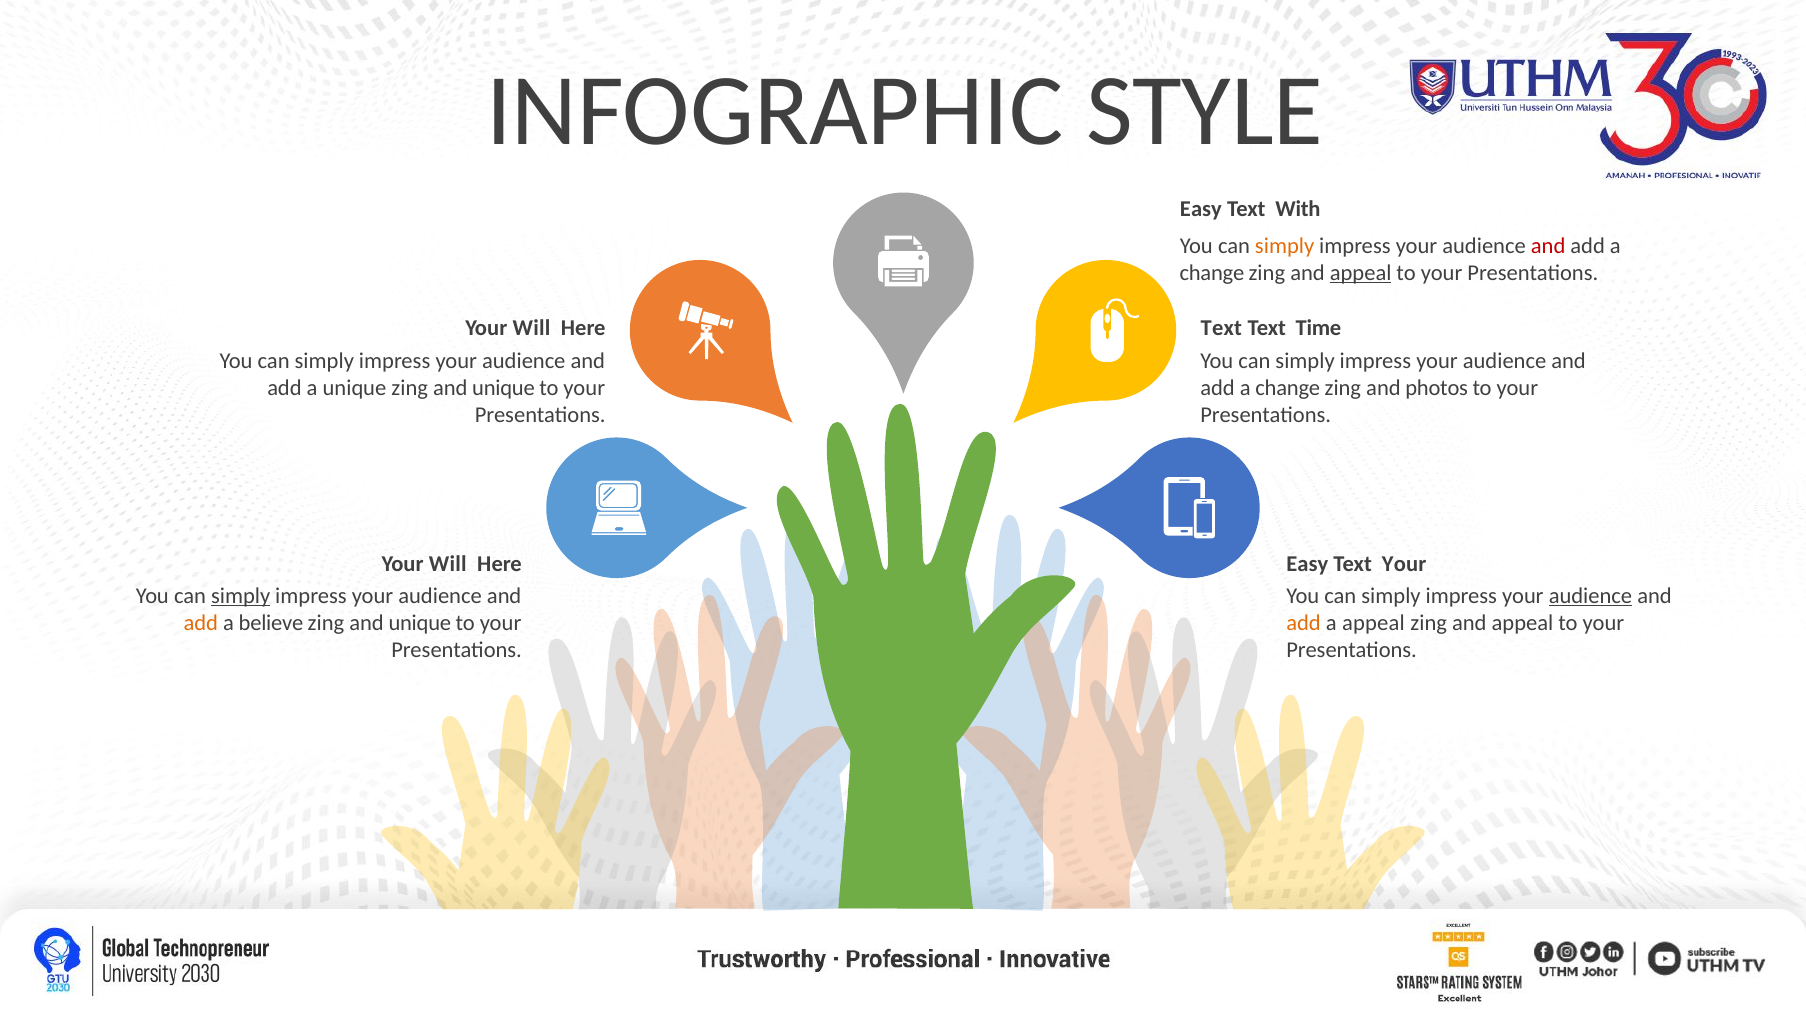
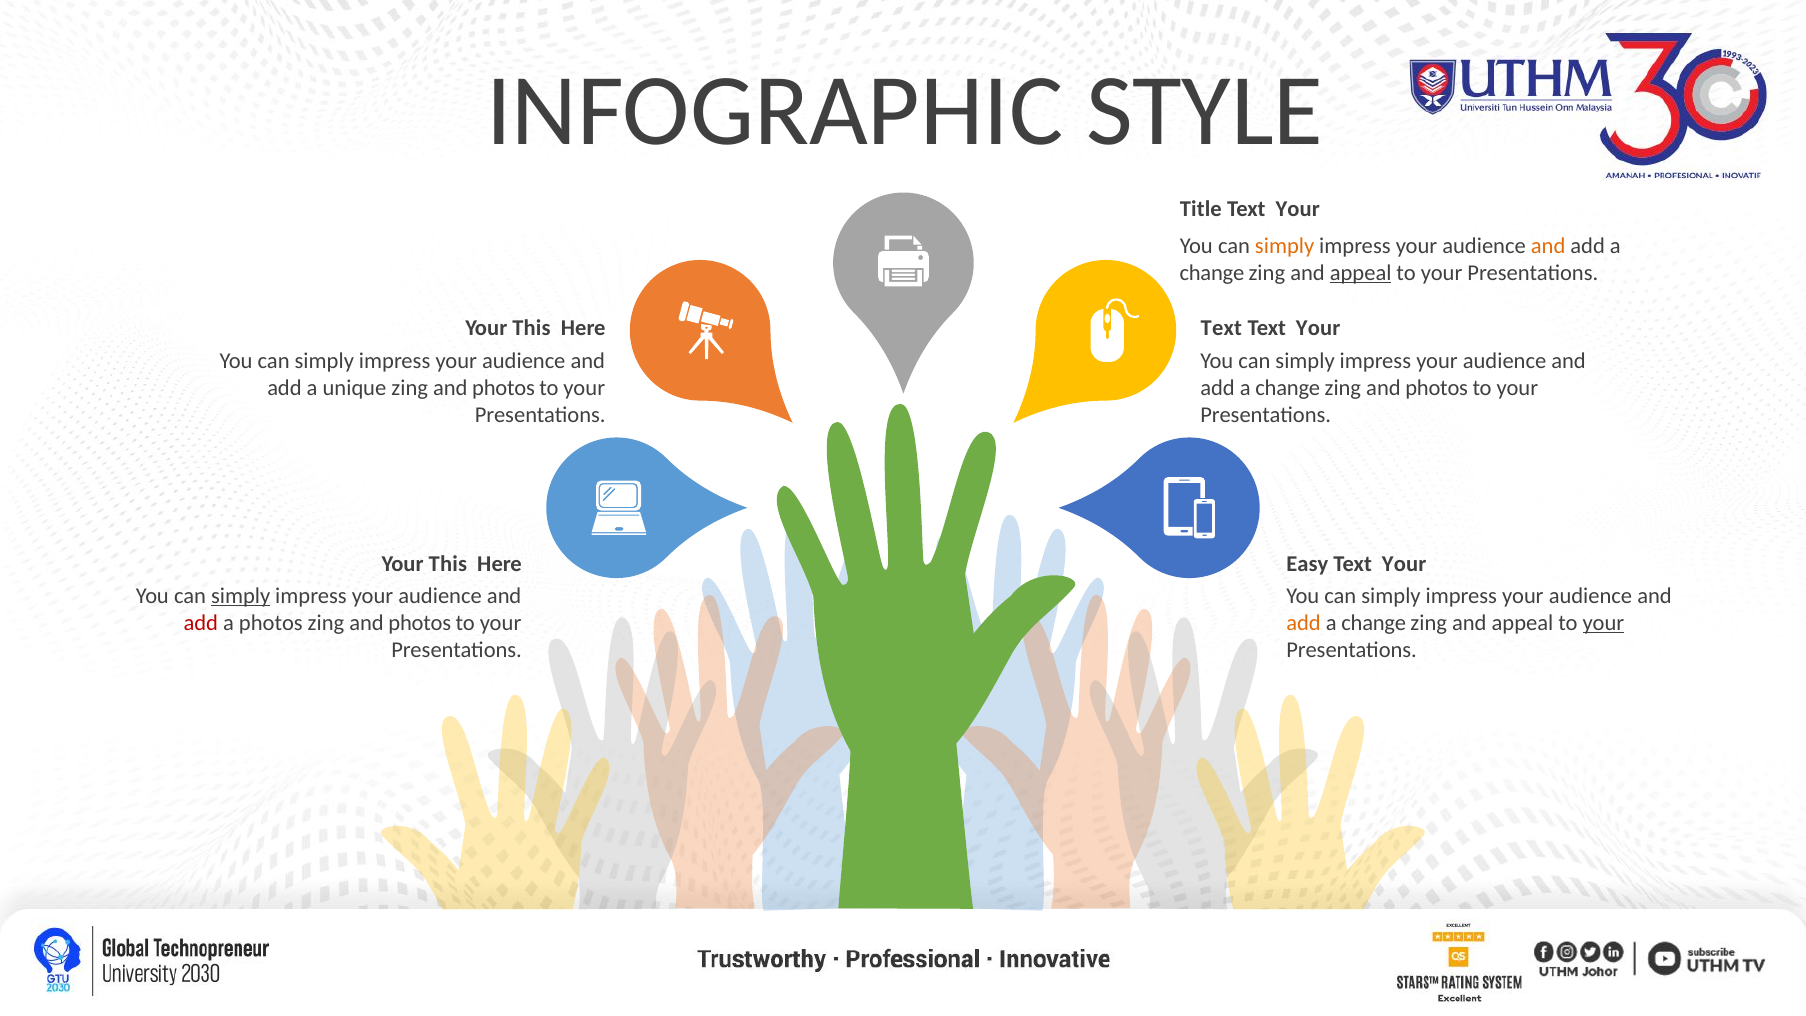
Easy: Easy -> Title (1201, 209)
With: With -> Your (1298, 209)
and colour: red -> orange (1548, 246)
Will: Will -> This (532, 328)
Time: Time -> Your (1318, 328)
unique zing and unique: unique -> photos (503, 388)
Will: Will -> This (448, 564)
audience underline: present -> none (1590, 596)
add colour: orange -> red (201, 623)
a believe: believe -> photos (271, 623)
unique: unique -> photos (420, 623)
appeal: appeal -> change (1374, 623)
your underline: none -> present (1603, 623)
